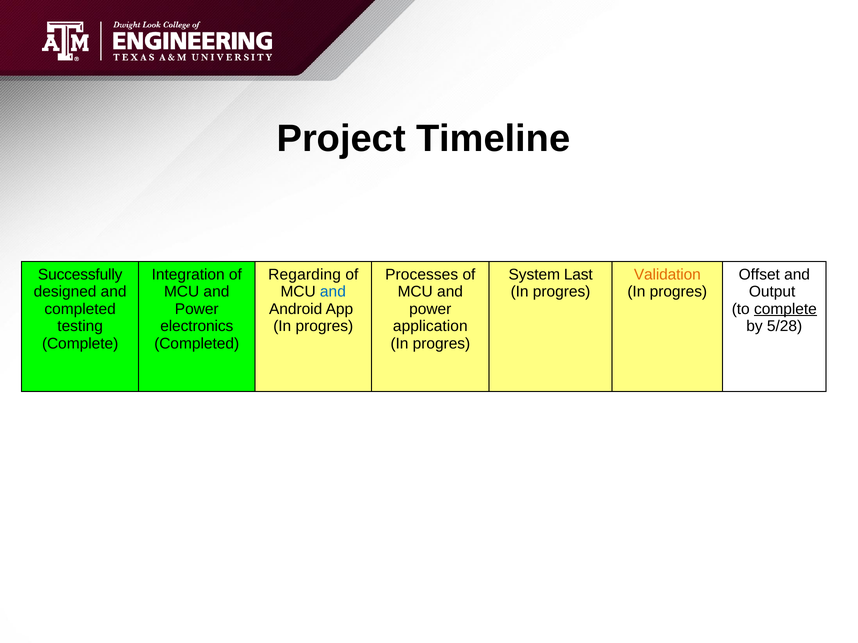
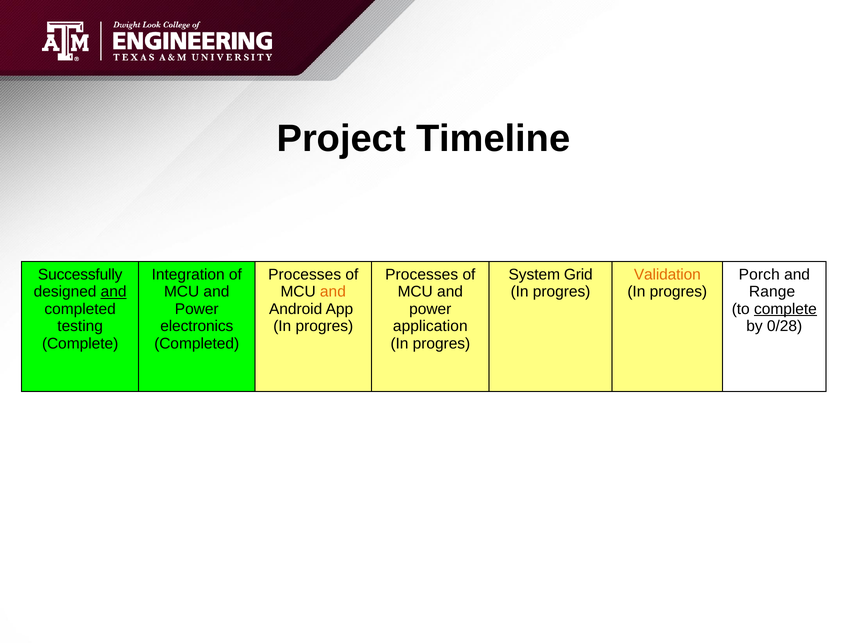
Regarding: Regarding -> Processes (305, 275)
Last: Last -> Grid (578, 275)
Offset: Offset -> Porch (759, 275)
and underline: none -> present (114, 292)
and colour: blue -> orange (333, 292)
Output: Output -> Range (772, 292)
5/28: 5/28 -> 0/28 (785, 327)
